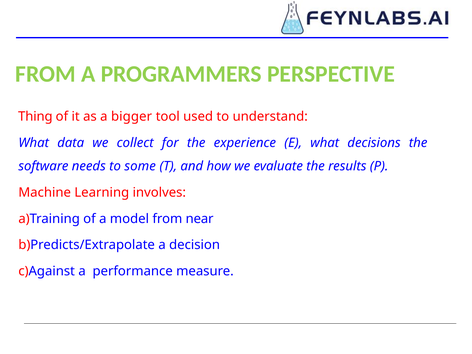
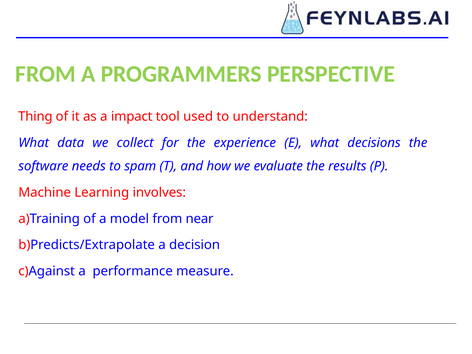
bigger: bigger -> impact (132, 116)
some: some -> spam (140, 166)
